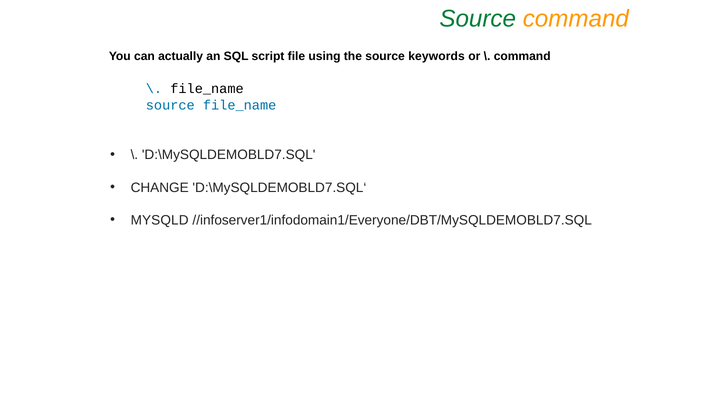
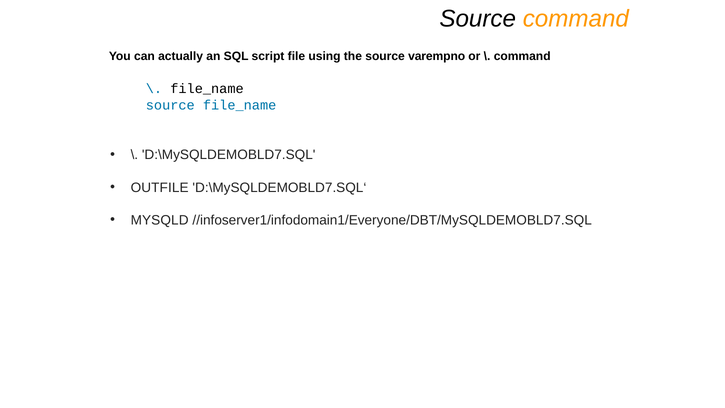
Source colour: green -> black (478, 19)
keywords: keywords -> varempno (437, 56)
CHANGE: CHANGE -> OUTFILE (160, 187)
